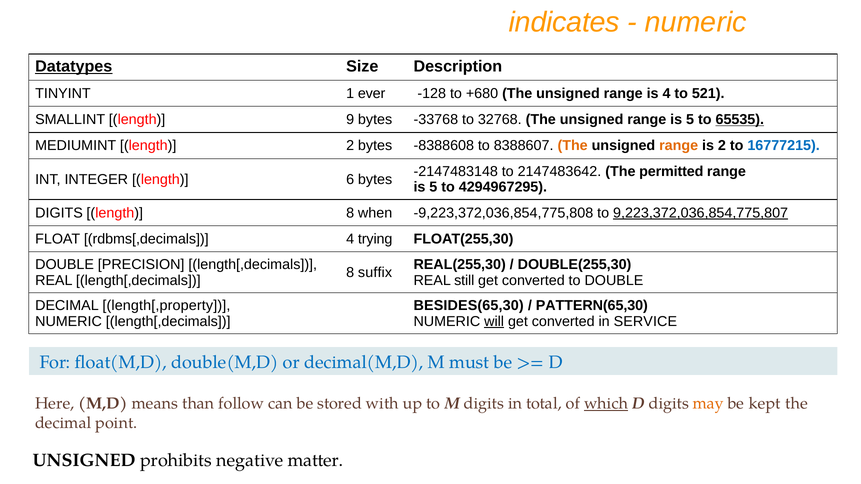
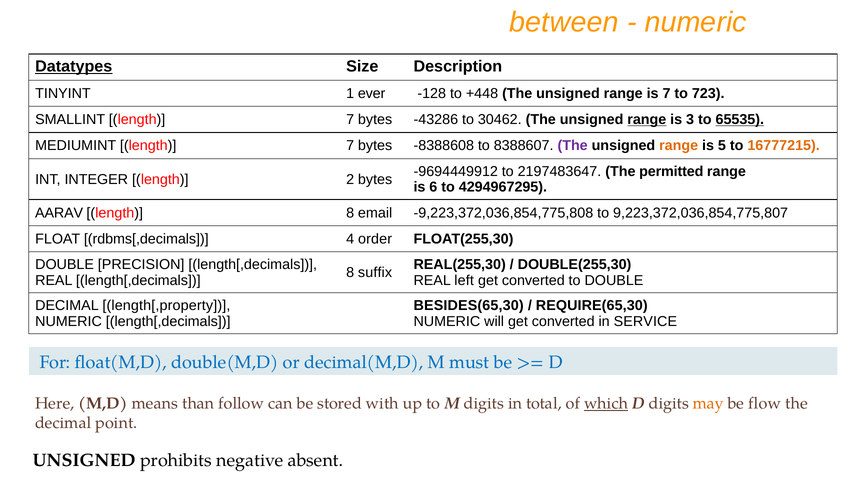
indicates: indicates -> between (564, 22)
+680: +680 -> +448 (482, 93)
is 4: 4 -> 7 (667, 93)
521: 521 -> 723 (708, 93)
SMALLINT length 9: 9 -> 7 (350, 120)
-33768: -33768 -> -43286 (436, 120)
32768: 32768 -> 30462 (500, 120)
range underline: none -> present (647, 120)
5: 5 -> 3 (690, 120)
MEDIUMINT length 2: 2 -> 7 (350, 146)
The colour: orange -> purple (573, 146)
is 2: 2 -> 5 (722, 146)
16777215 colour: blue -> orange (784, 146)
-2147483148: -2147483148 -> -9694449912 (456, 171)
2147483642: 2147483642 -> 2197483647 (559, 171)
6: 6 -> 2 (350, 179)
5: 5 -> 6 (433, 187)
DIGITS: DIGITS -> AARAV (59, 213)
when: when -> email (375, 213)
9,223,372,036,854,775,807 underline: present -> none (701, 213)
trying: trying -> order (375, 239)
still: still -> left (464, 281)
PATTERN(65,30: PATTERN(65,30 -> REQUIRE(65,30 (592, 306)
will underline: present -> none (494, 322)
kept: kept -> flow (765, 404)
matter: matter -> absent (315, 461)
